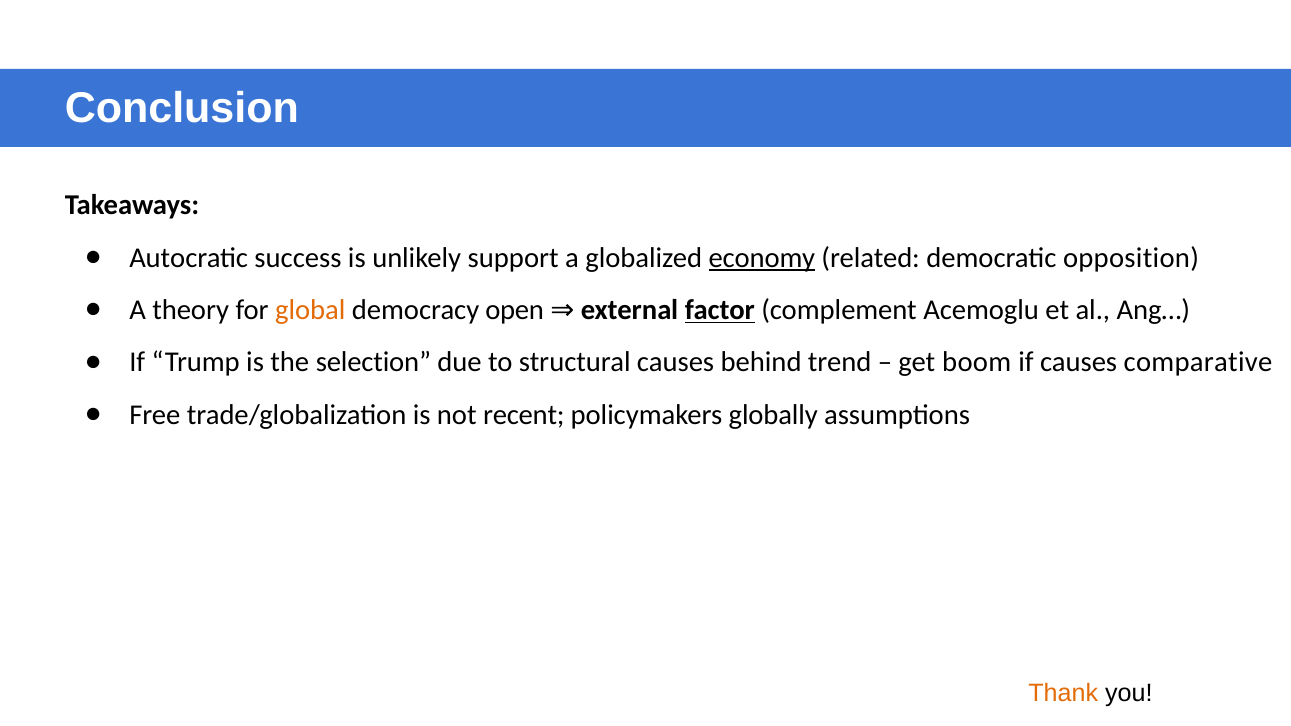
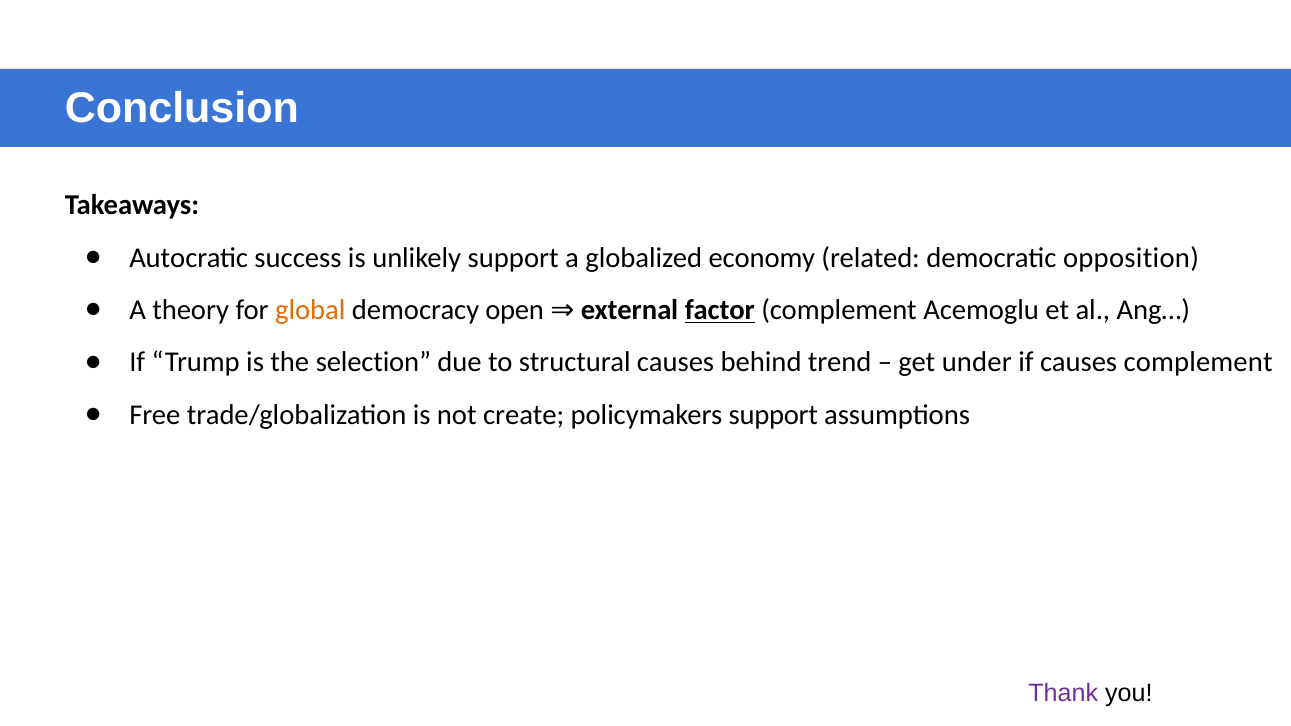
economy underline: present -> none (762, 258)
boom: boom -> under (977, 363)
causes comparative: comparative -> complement (1198, 363)
recent: recent -> create (524, 415)
policymakers globally: globally -> support (773, 415)
Thank colour: orange -> purple (1063, 693)
